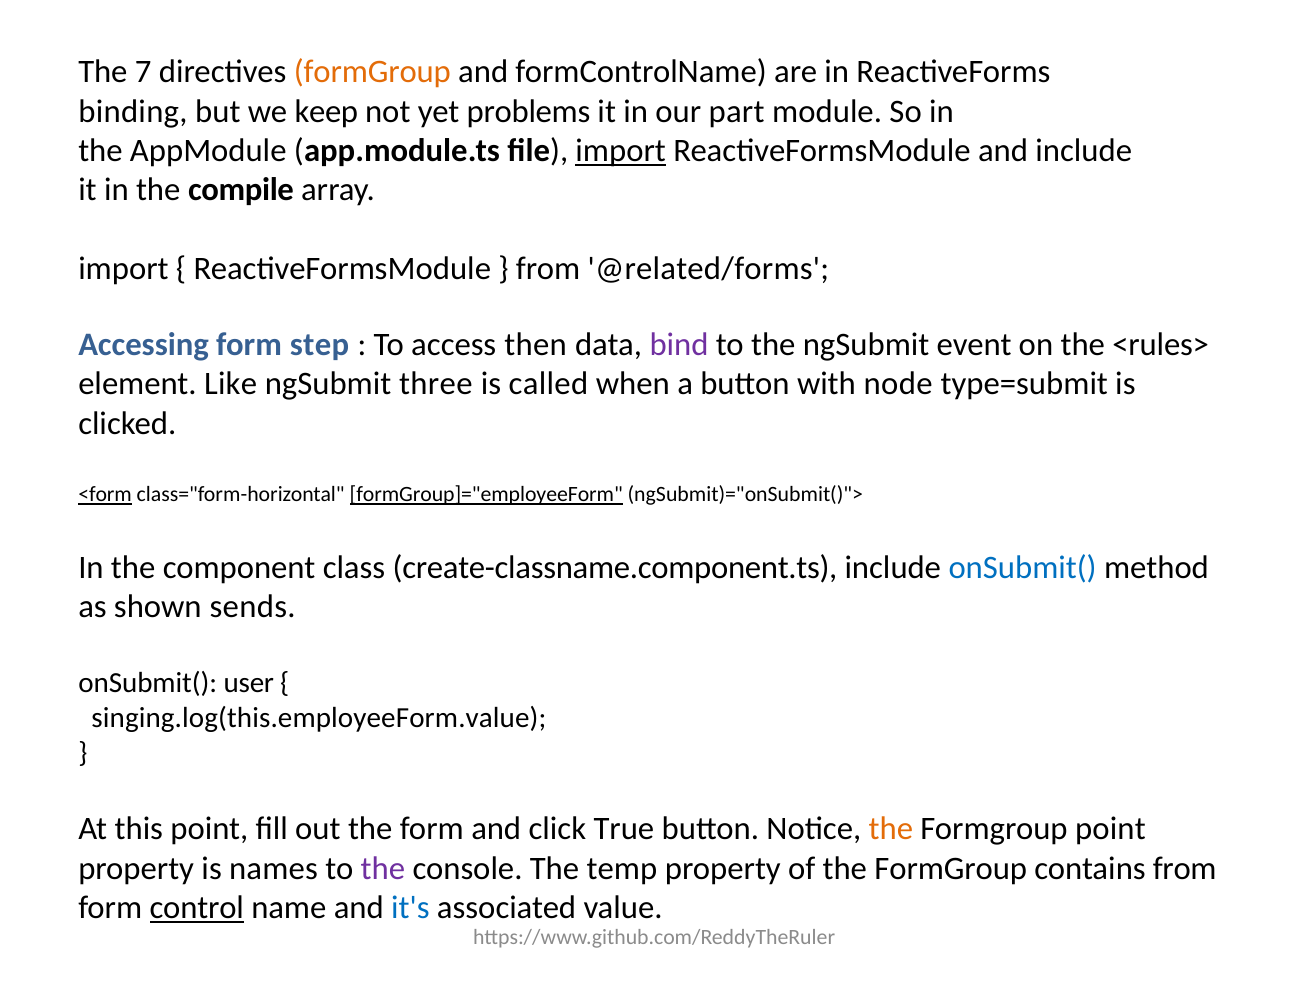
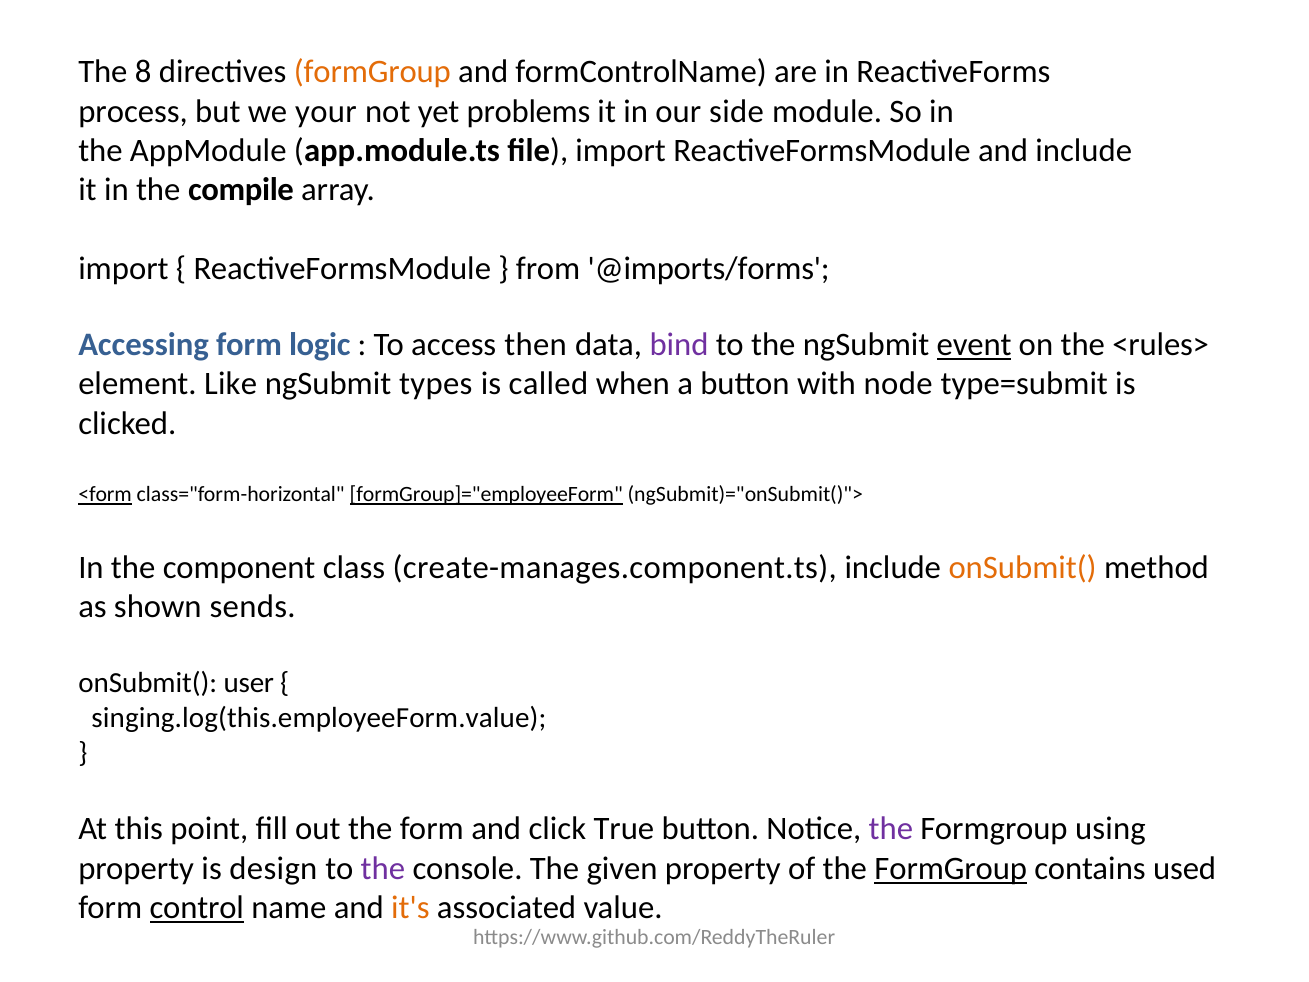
7: 7 -> 8 (143, 72)
binding: binding -> process (133, 111)
keep: keep -> your (326, 111)
part: part -> side (737, 111)
import underline: present -> none (621, 151)
@related/forms: @related/forms -> @imports/forms (709, 268)
step: step -> logic (320, 345)
event underline: none -> present (974, 345)
three: three -> types (436, 384)
create-classname.component.ts: create-classname.component.ts -> create-manages.component.ts (615, 567)
onSubmit( colour: blue -> orange (1023, 567)
the colour: orange -> purple (891, 829)
Formgroup point: point -> using (1110, 829)
names: names -> design (273, 868)
temp: temp -> given (622, 868)
FormGroup underline: none -> present (951, 868)
contains from: from -> used (1185, 868)
it's colour: blue -> orange (410, 908)
